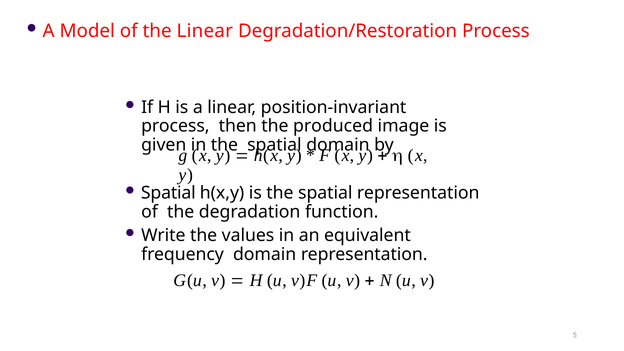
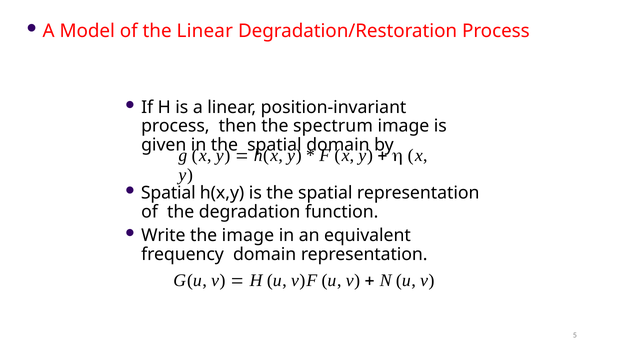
produced: produced -> spectrum (333, 126)
the values: values -> image (248, 235)
